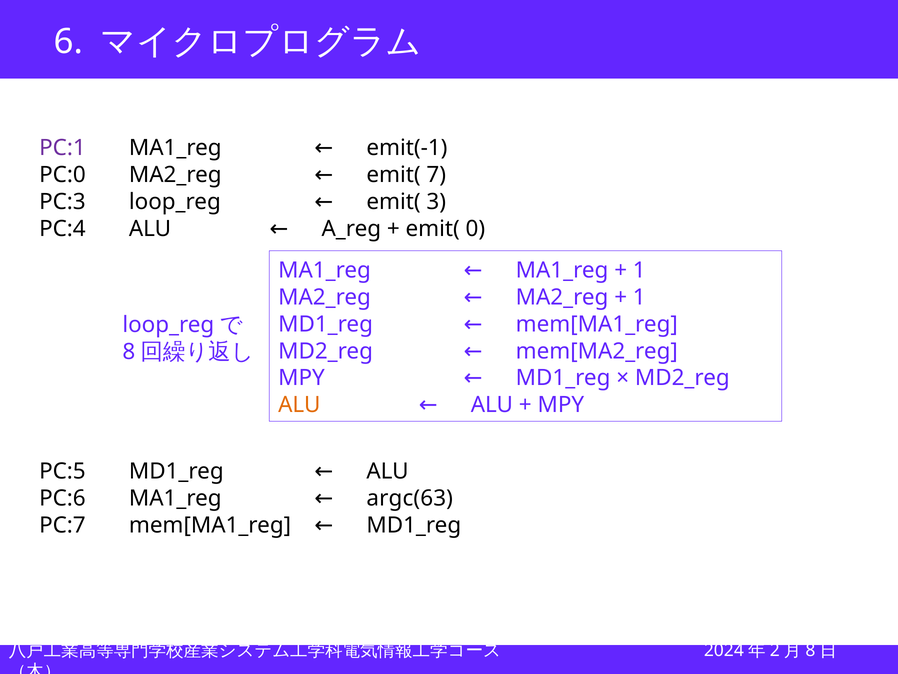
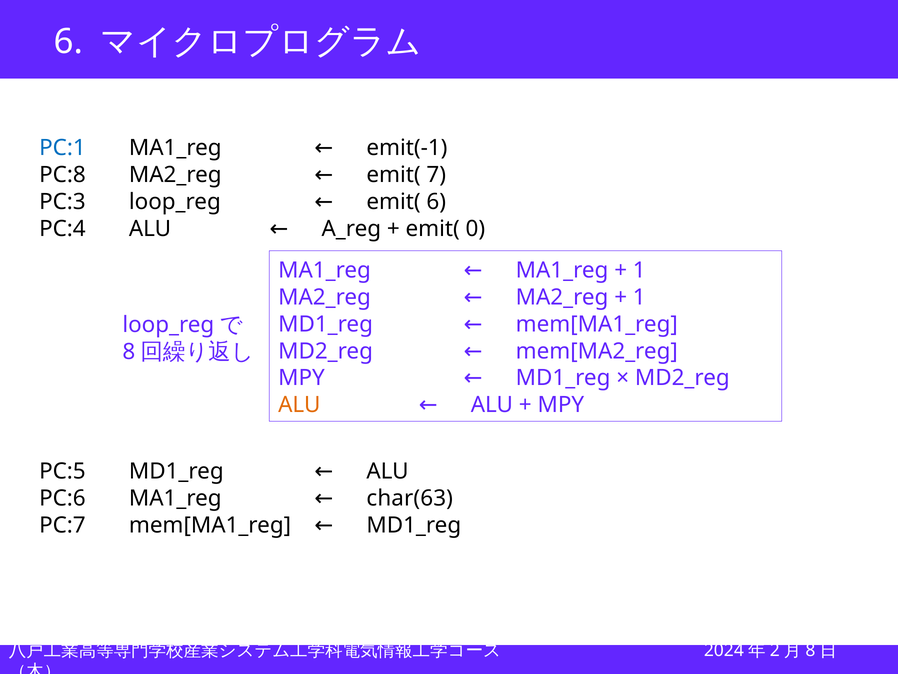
PC:1 colour: purple -> blue (62, 148)
PC:0: PC:0 -> PC:8 (62, 175)
emit( 3: 3 -> 6 (436, 201)
argc(63: argc(63 -> char(63 (410, 498)
